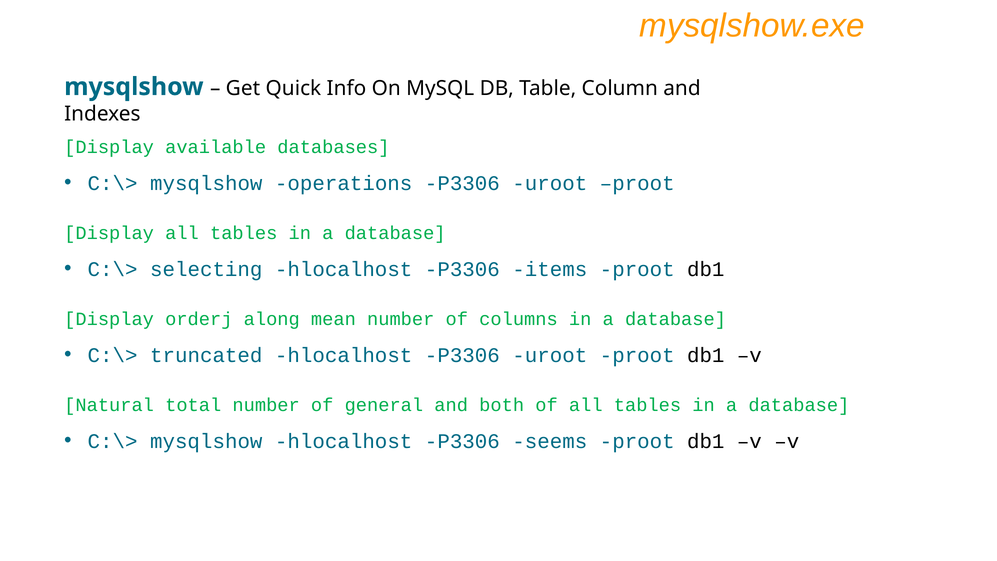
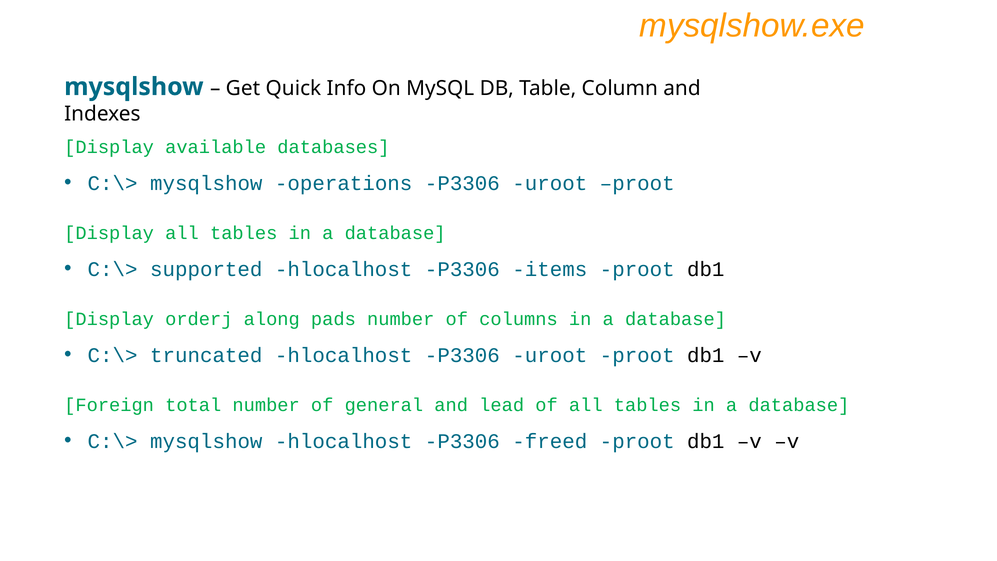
selecting: selecting -> supported (206, 269)
mean: mean -> pads (333, 319)
Natural: Natural -> Foreign (109, 405)
both: both -> lead (502, 405)
seems: seems -> freed (550, 441)
